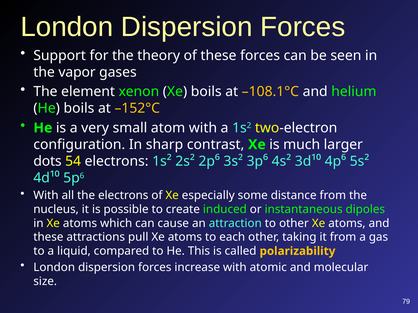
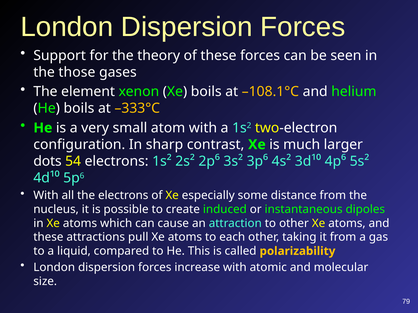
vapor: vapor -> those (77, 72)
–152°C: –152°C -> –333°C (137, 109)
